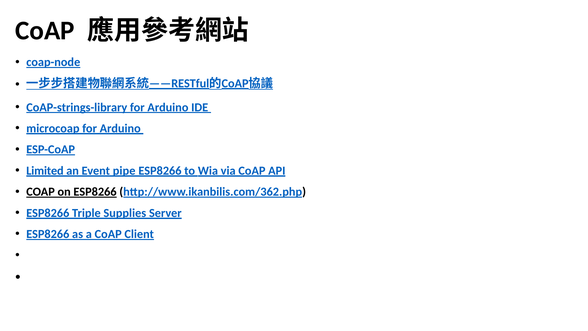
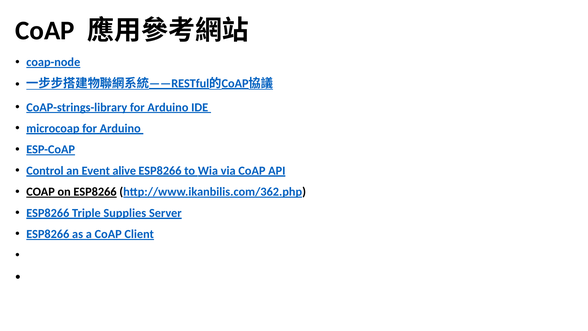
Limited: Limited -> Control (45, 171)
pipe: pipe -> alive (124, 171)
